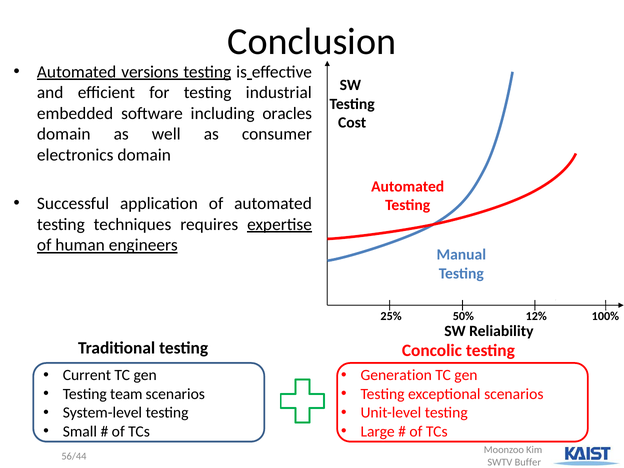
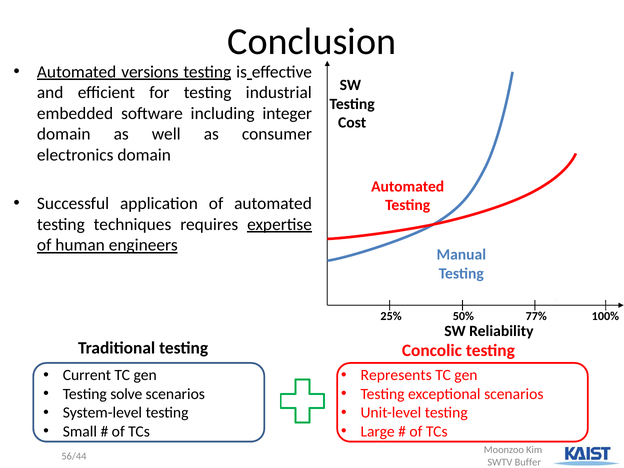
oracles: oracles -> integer (287, 113)
12%: 12% -> 77% (536, 316)
Generation: Generation -> Represents (396, 375)
team: team -> solve (126, 394)
